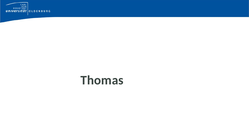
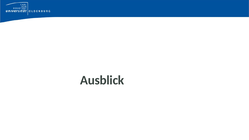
Thomas: Thomas -> Ausblick (102, 80)
